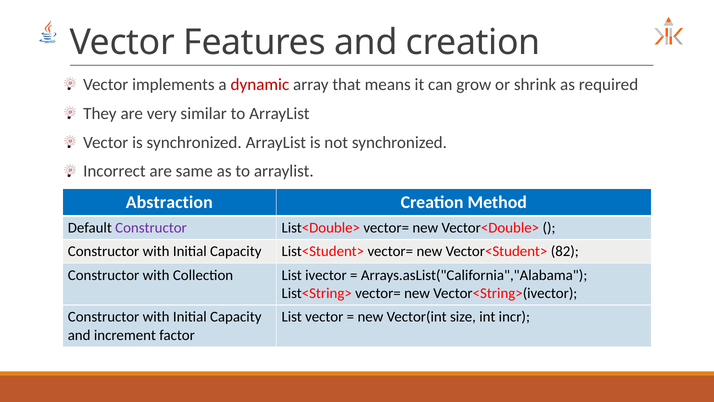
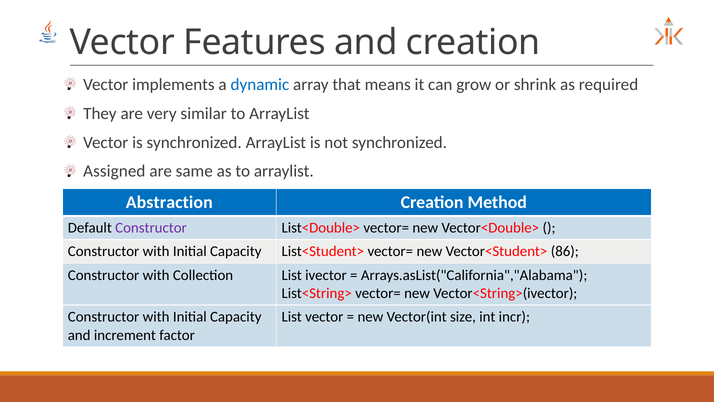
dynamic colour: red -> blue (260, 84)
Incorrect: Incorrect -> Assigned (114, 171)
82: 82 -> 86 (565, 251)
